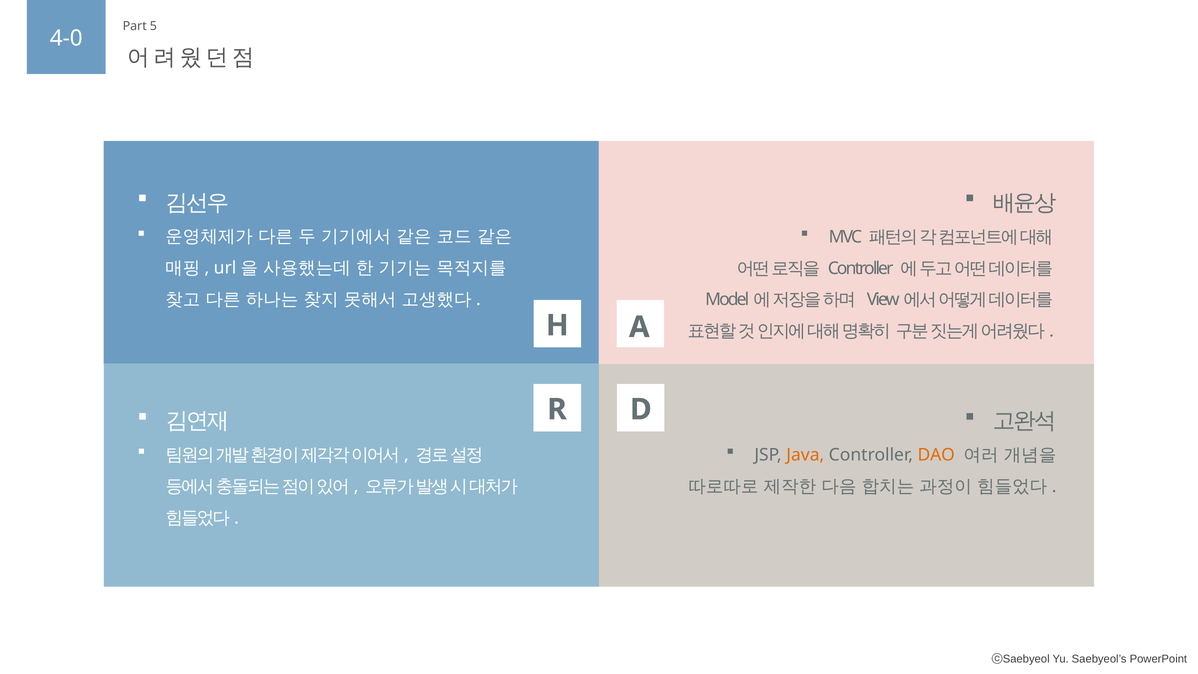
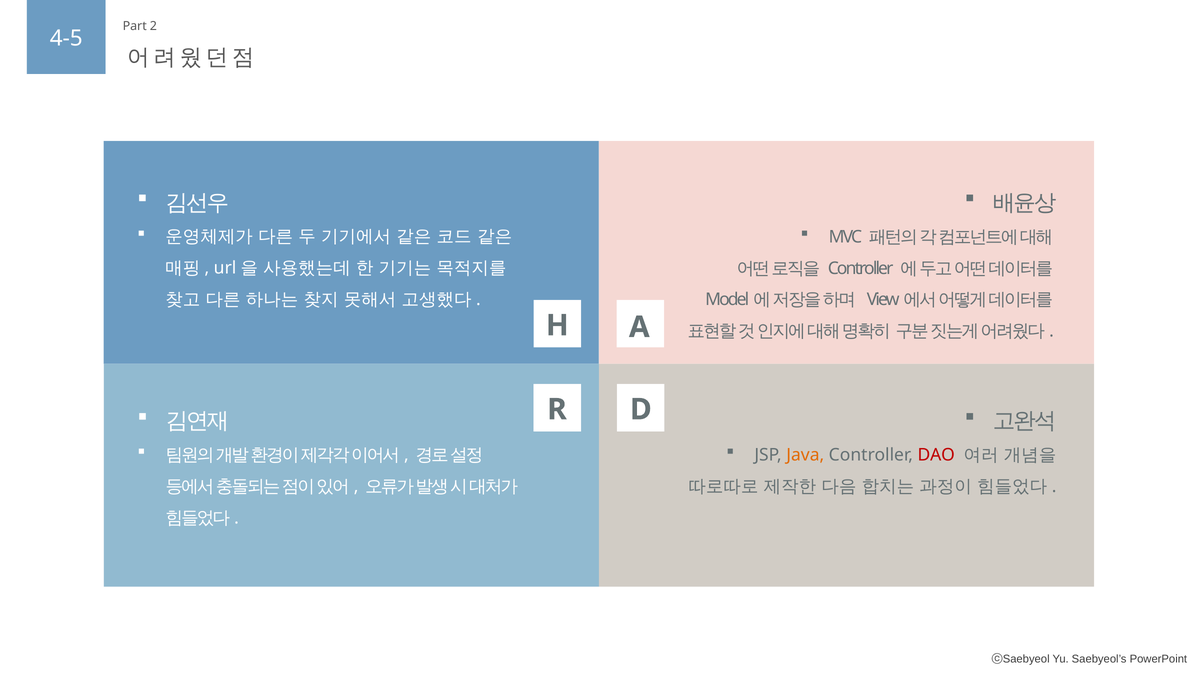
5: 5 -> 2 (153, 26)
4-0: 4-0 -> 4-5 (66, 39)
DAO colour: orange -> red (936, 455)
